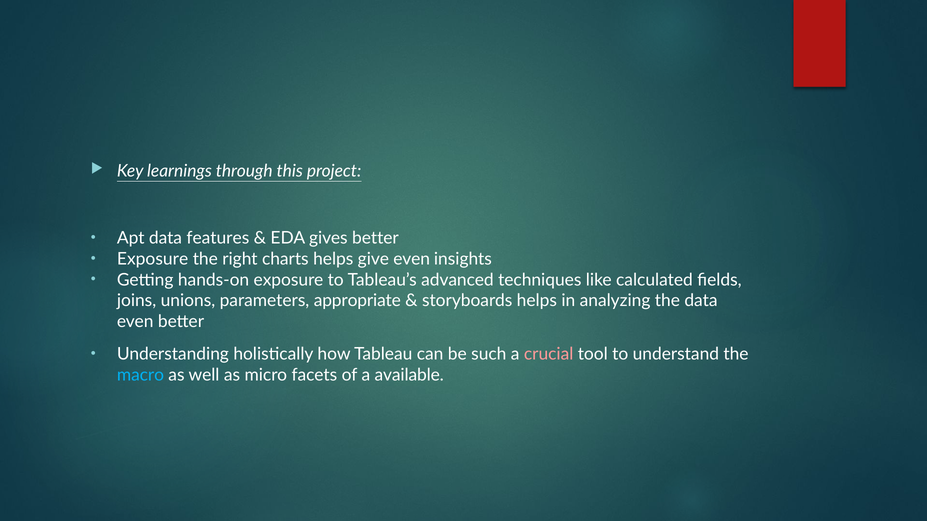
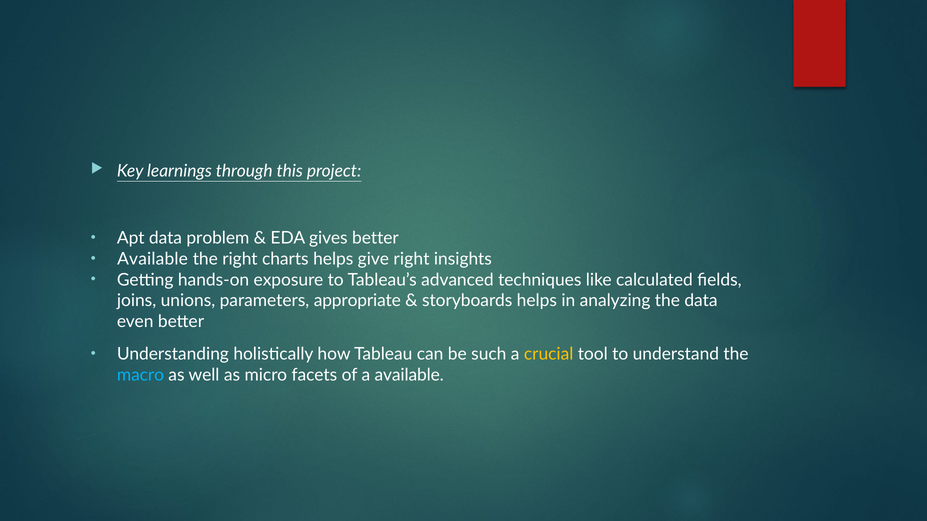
features: features -> problem (218, 238)
Exposure: Exposure -> Available (153, 259)
give even: even -> right (411, 259)
crucial colour: pink -> yellow (549, 354)
